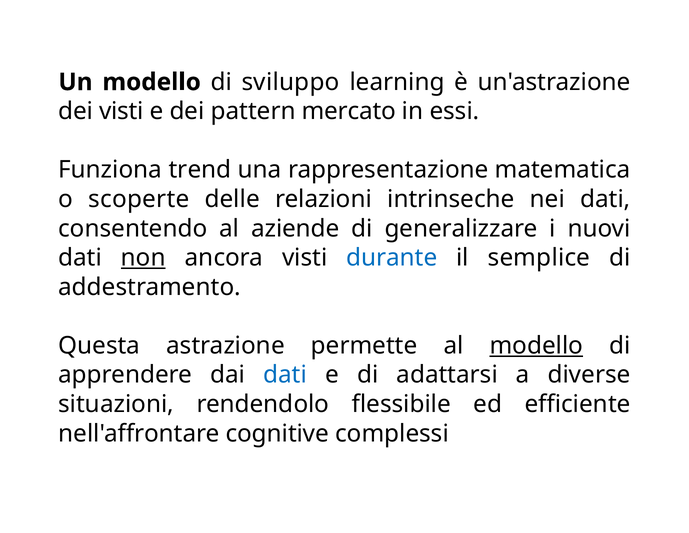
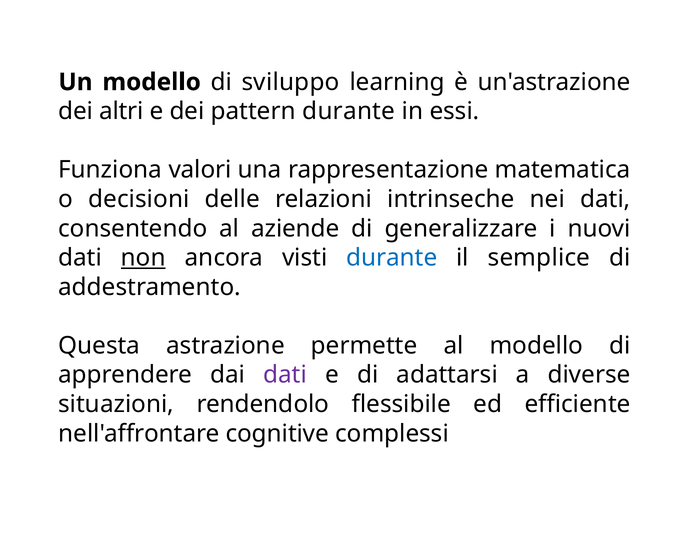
dei visti: visti -> altri (122, 111)
pattern mercato: mercato -> durante (349, 111)
trend: trend -> valori (200, 170)
scoperte: scoperte -> decisioni (139, 199)
modello underline: present -> none (536, 345)
dati colour: blue -> purple (285, 374)
